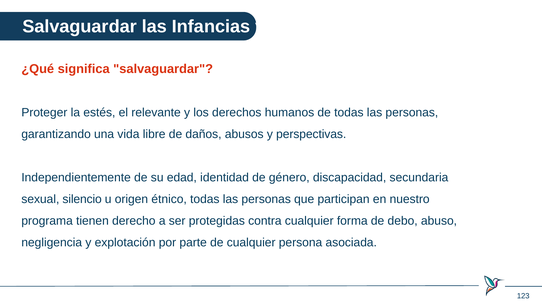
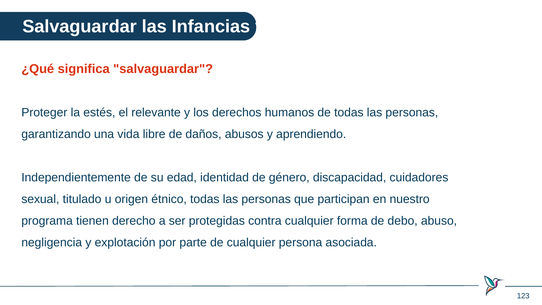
perspectivas: perspectivas -> aprendiendo (311, 134)
secundaria: secundaria -> cuidadores (419, 178)
silencio: silencio -> titulado (82, 199)
